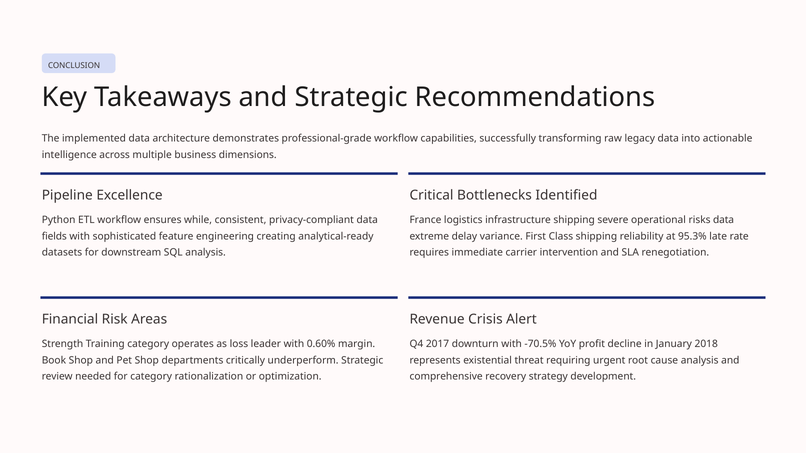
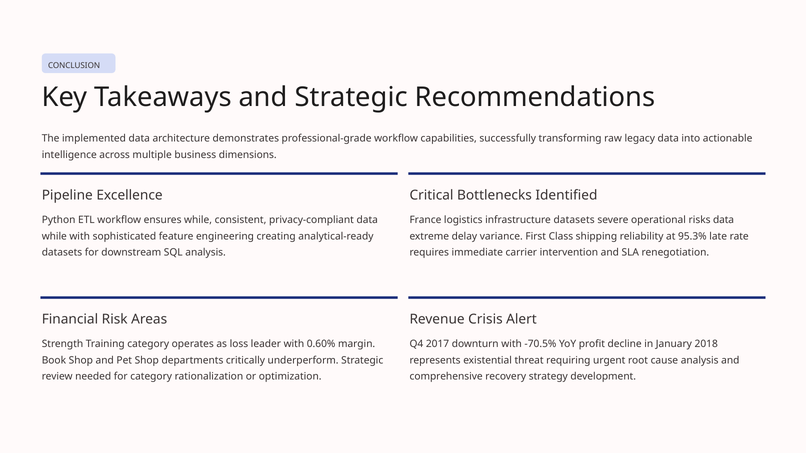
infrastructure shipping: shipping -> datasets (574, 220)
fields: fields -> while (54, 236)
